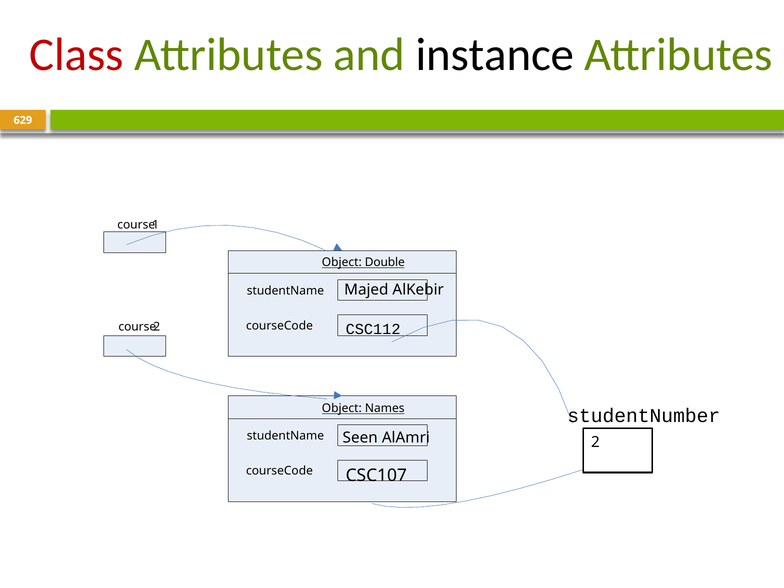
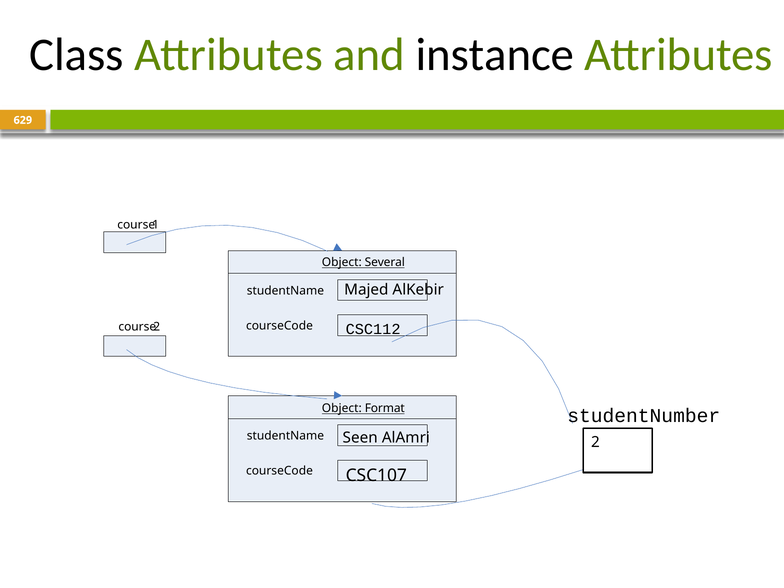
Class colour: red -> black (77, 55)
Double: Double -> Several (385, 262)
Names: Names -> Format (385, 408)
